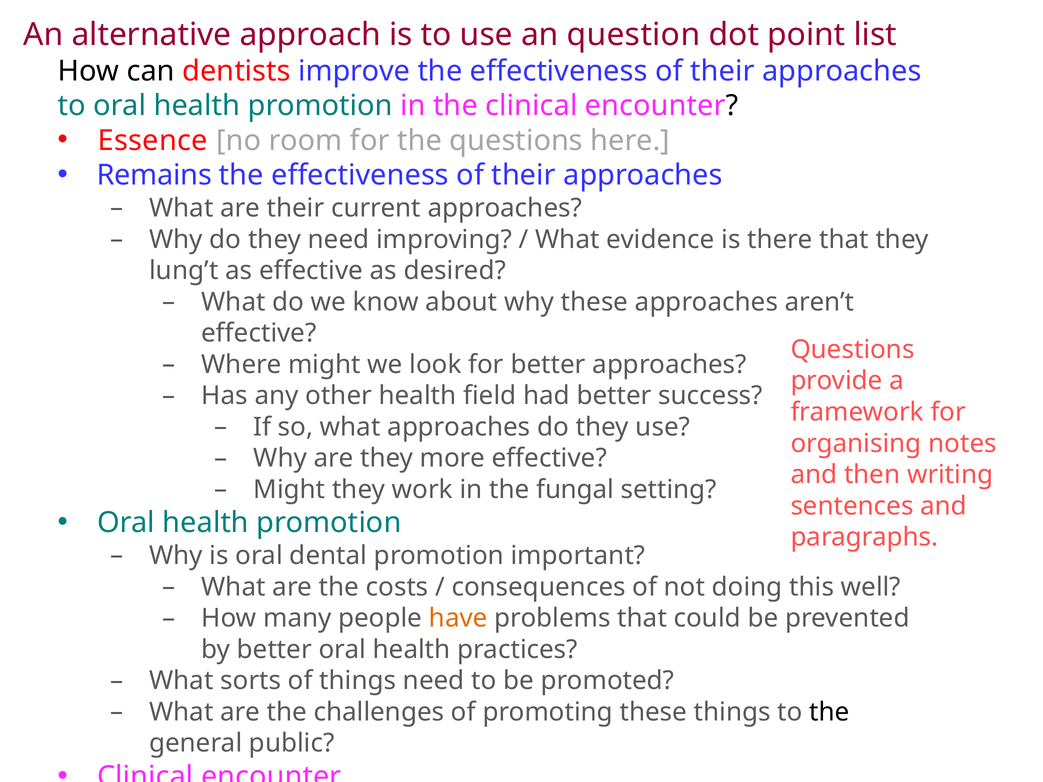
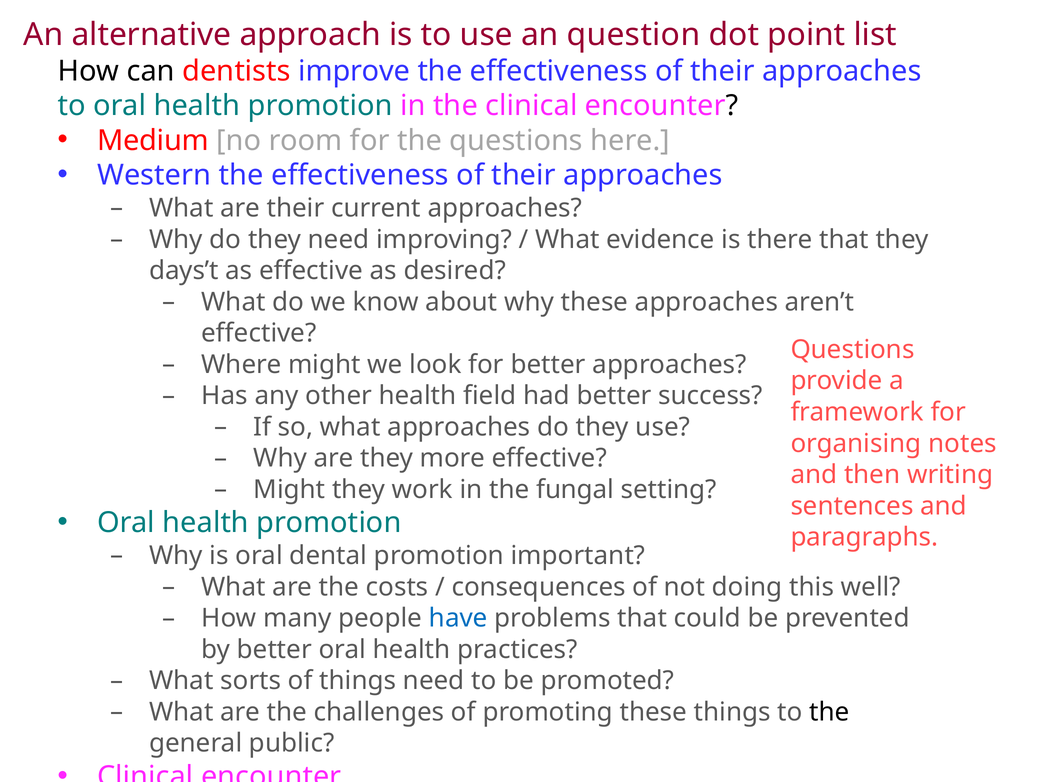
Essence: Essence -> Medium (153, 141)
Remains: Remains -> Western (154, 175)
lung’t: lung’t -> days’t (184, 271)
have colour: orange -> blue (458, 618)
